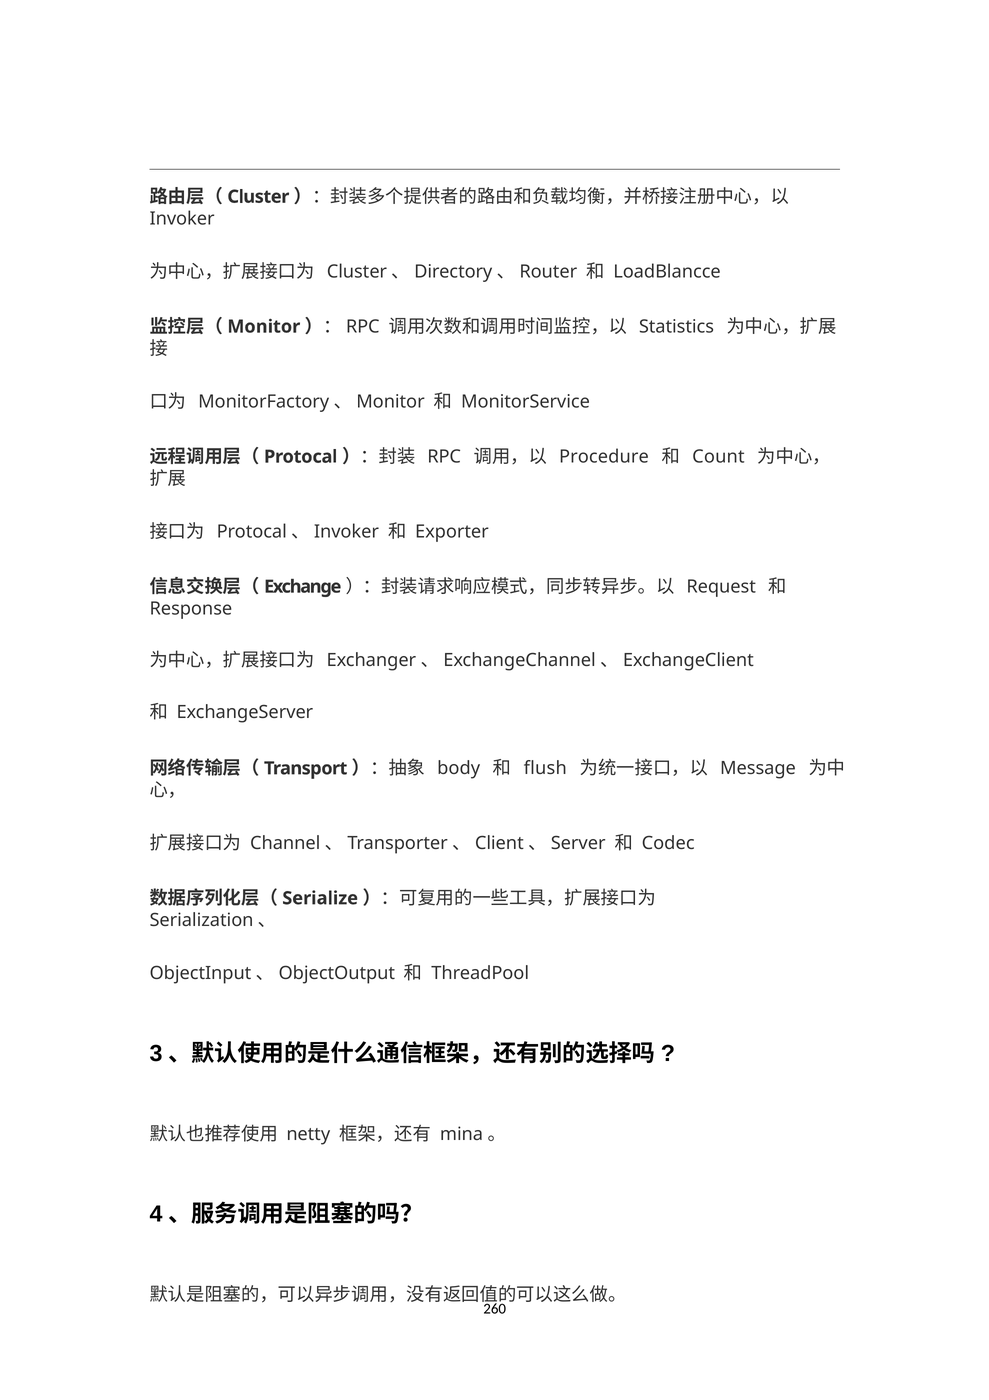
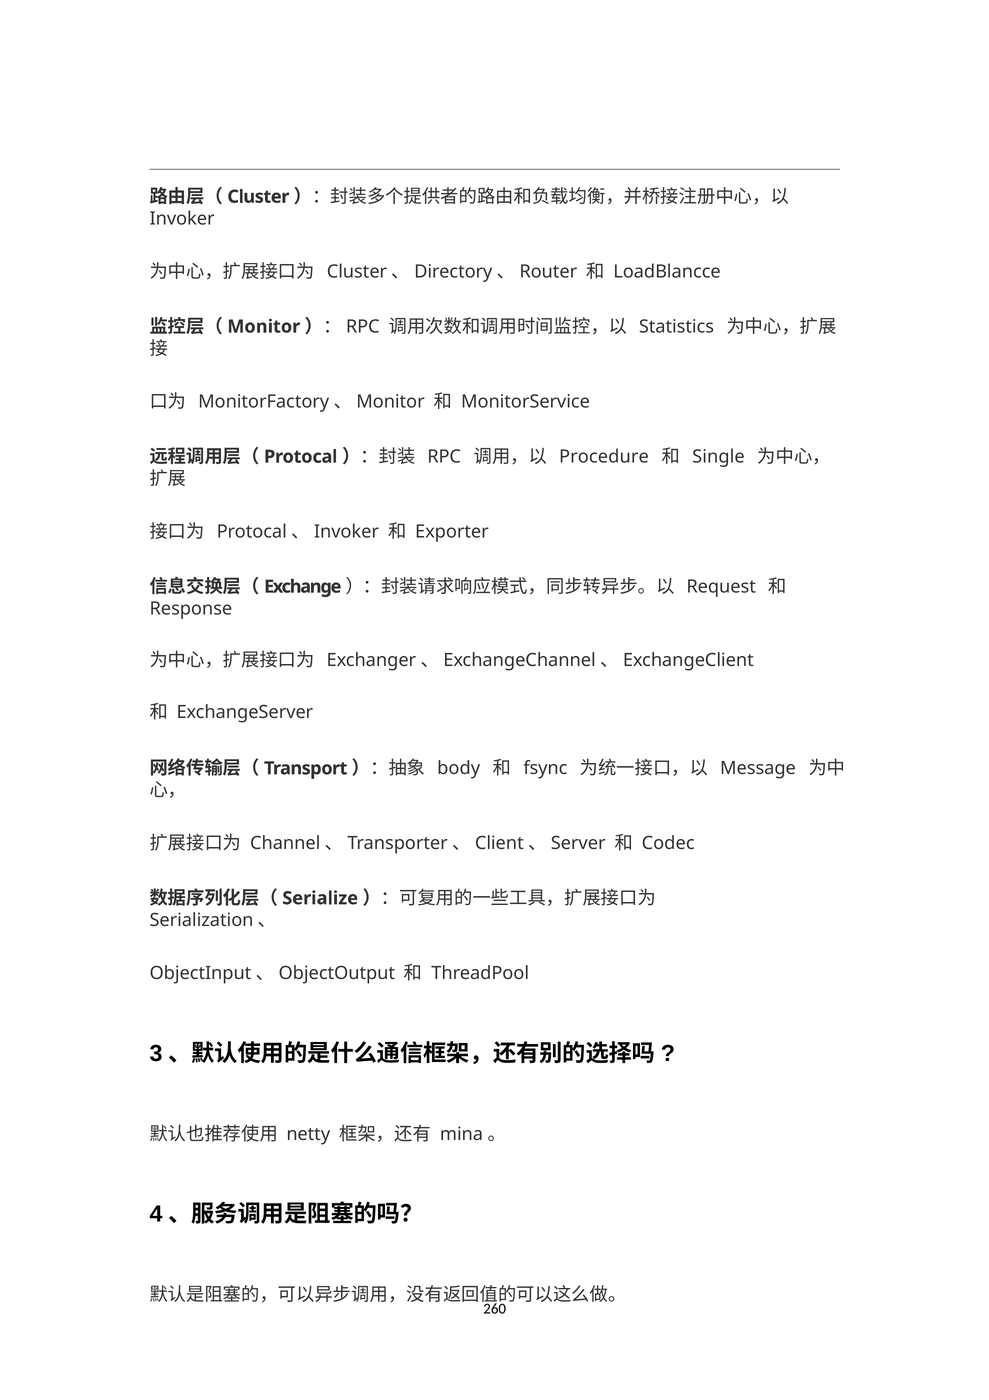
Count: Count -> Single (718, 457)
flush: flush -> fsync (545, 768)
